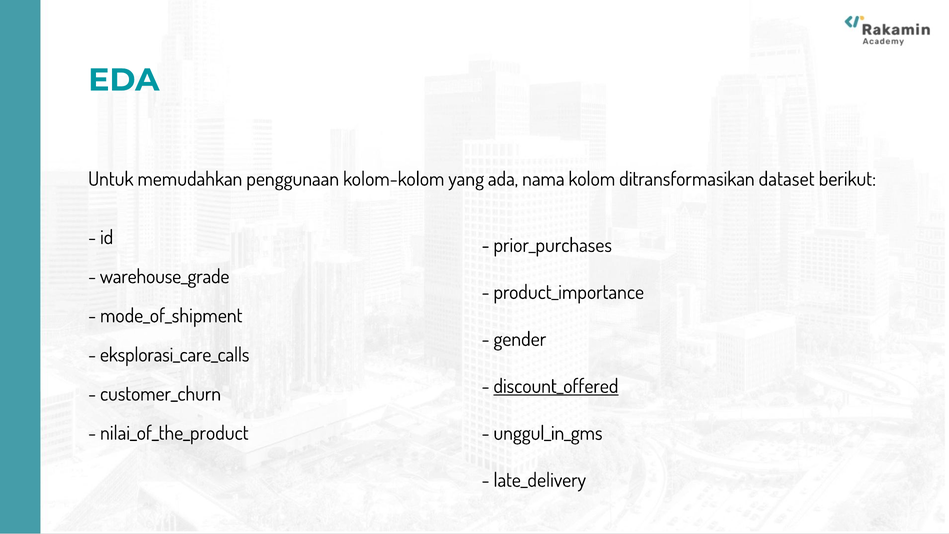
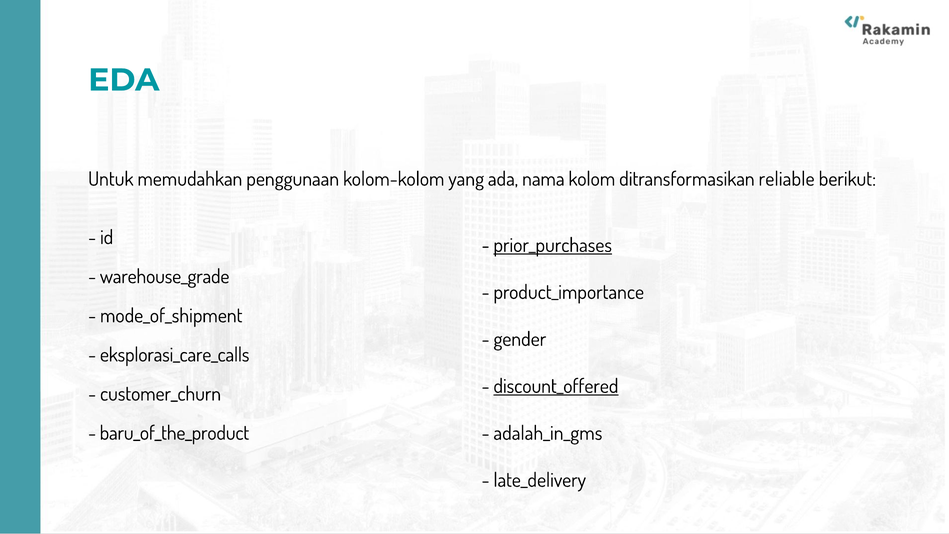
dataset: dataset -> reliable (787, 179)
prior_purchases underline: none -> present (553, 245)
nilai_of_the_product: nilai_of_the_product -> baru_of_the_product (174, 433)
unggul_in_gms: unggul_in_gms -> adalah_in_gms (548, 433)
